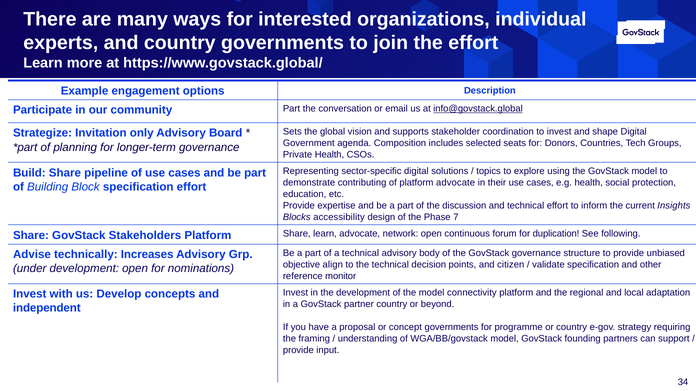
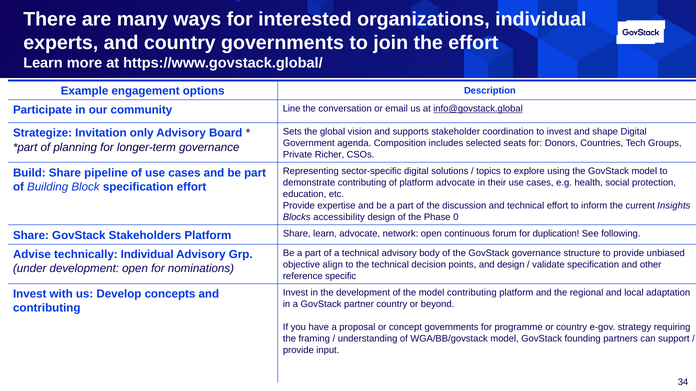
community Part: Part -> Line (292, 109)
Private Health: Health -> Richer (329, 155)
7: 7 -> 0 (456, 217)
technically Increases: Increases -> Individual (147, 255)
and citizen: citizen -> design (511, 265)
monitor: monitor -> specific (341, 276)
model connectivity: connectivity -> contributing (472, 293)
independent: independent -> contributing (47, 309)
